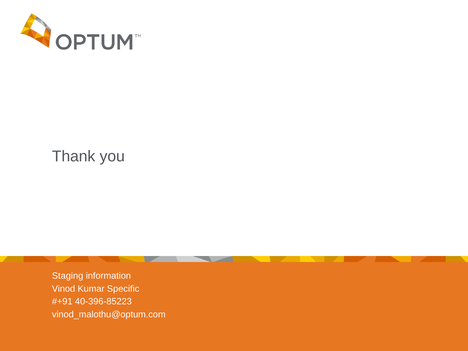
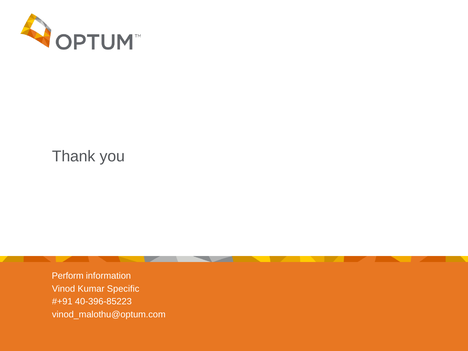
Staging: Staging -> Perform (68, 276)
